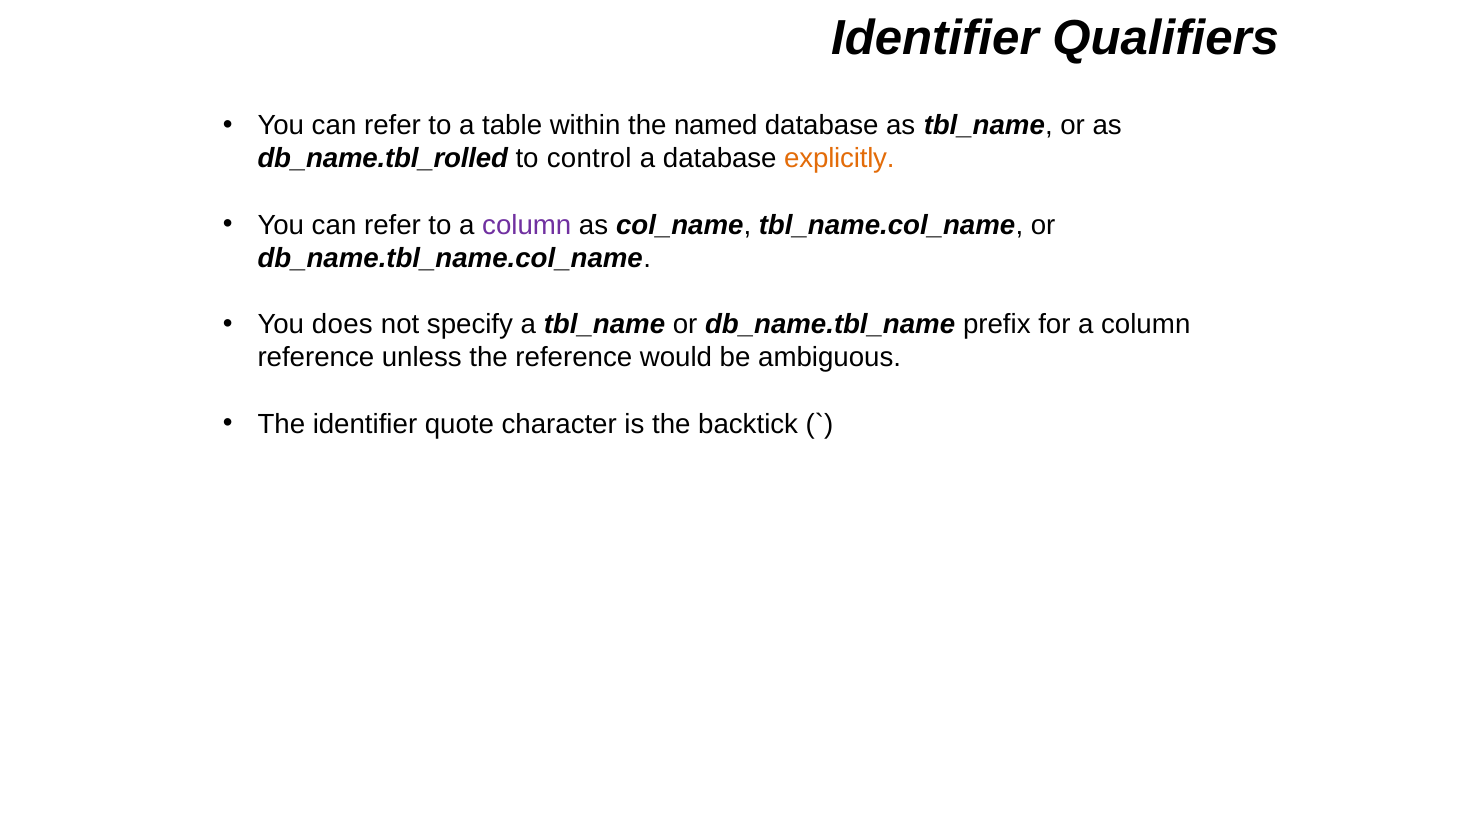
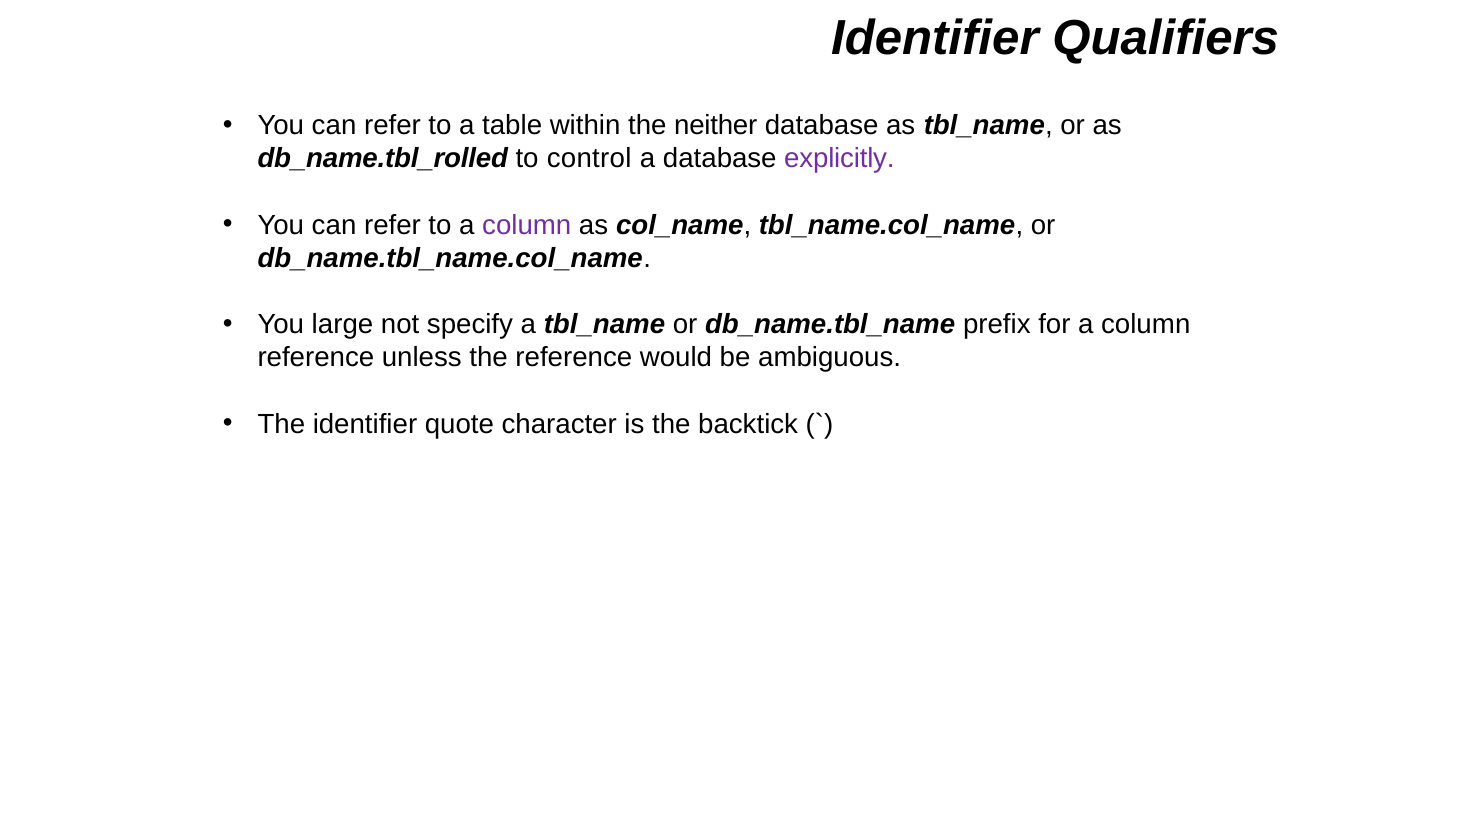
named: named -> neither (716, 125)
explicitly colour: orange -> purple (839, 159)
does: does -> large (343, 324)
